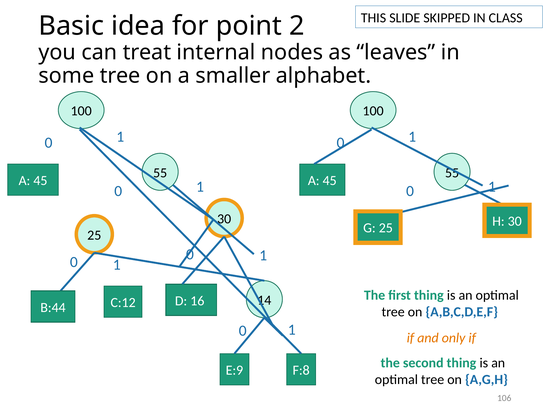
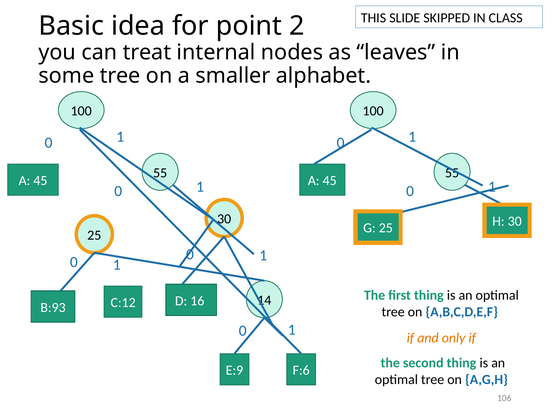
B:44: B:44 -> B:93 (53, 307)
F:8: F:8 -> F:6 (301, 370)
